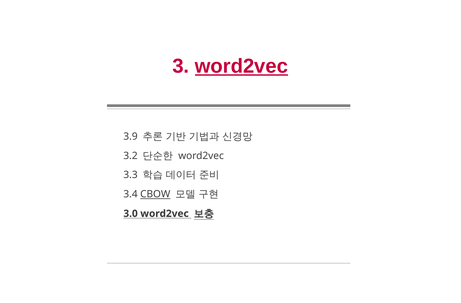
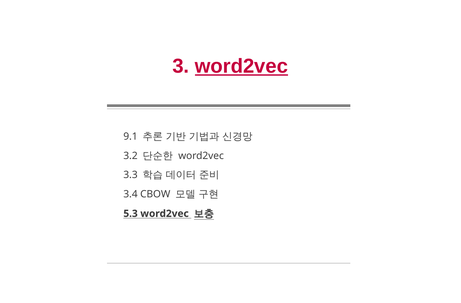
3.9: 3.9 -> 9.1 (131, 136)
CBOW underline: present -> none (155, 194)
3.0: 3.0 -> 5.3 (131, 213)
